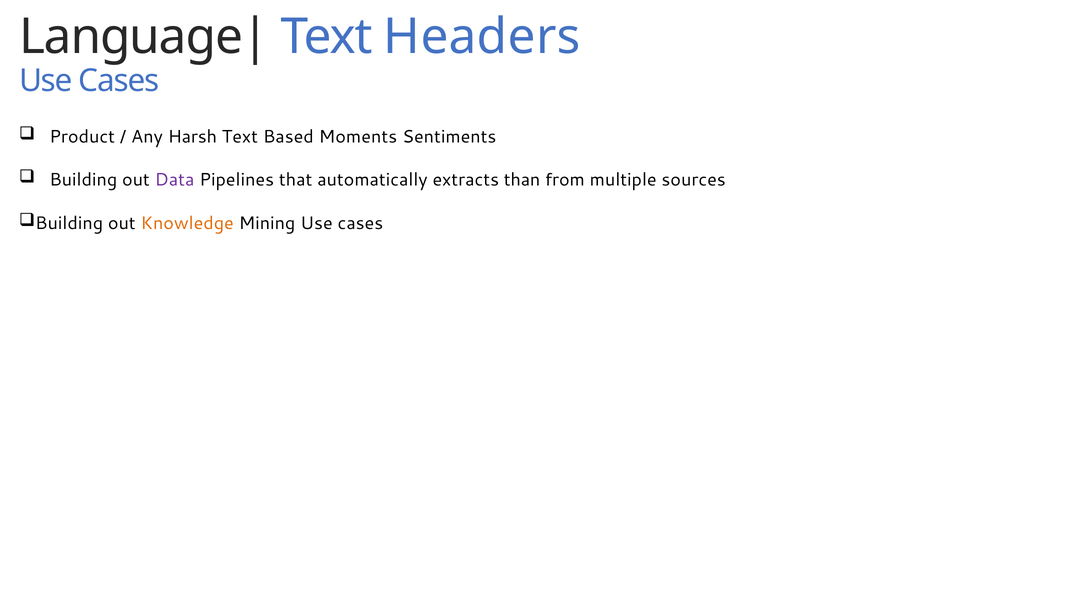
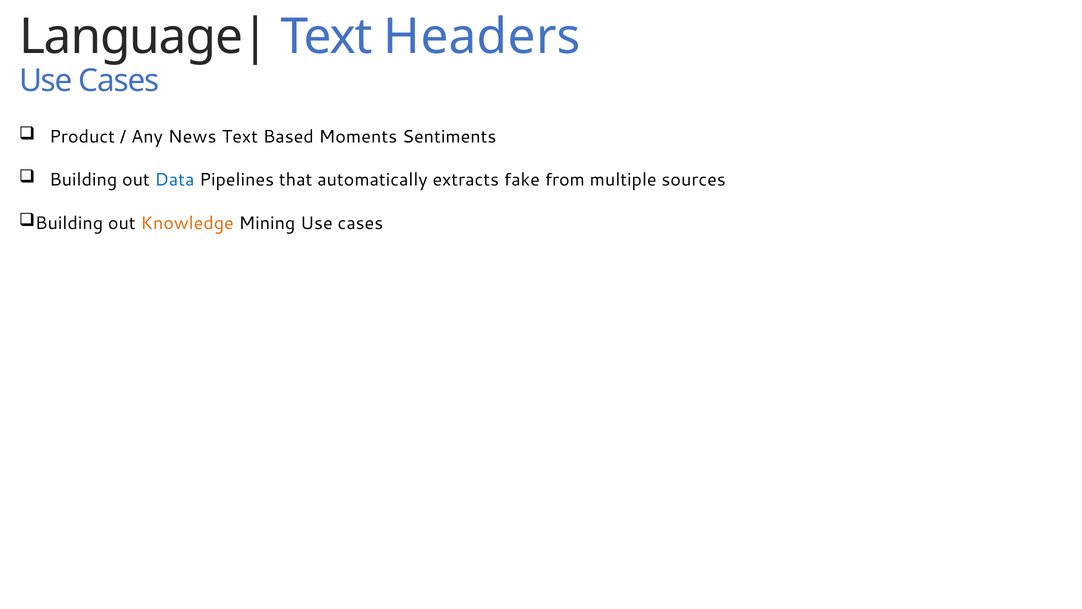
Harsh: Harsh -> News (192, 137)
Data colour: purple -> blue (175, 180)
than: than -> fake (522, 180)
